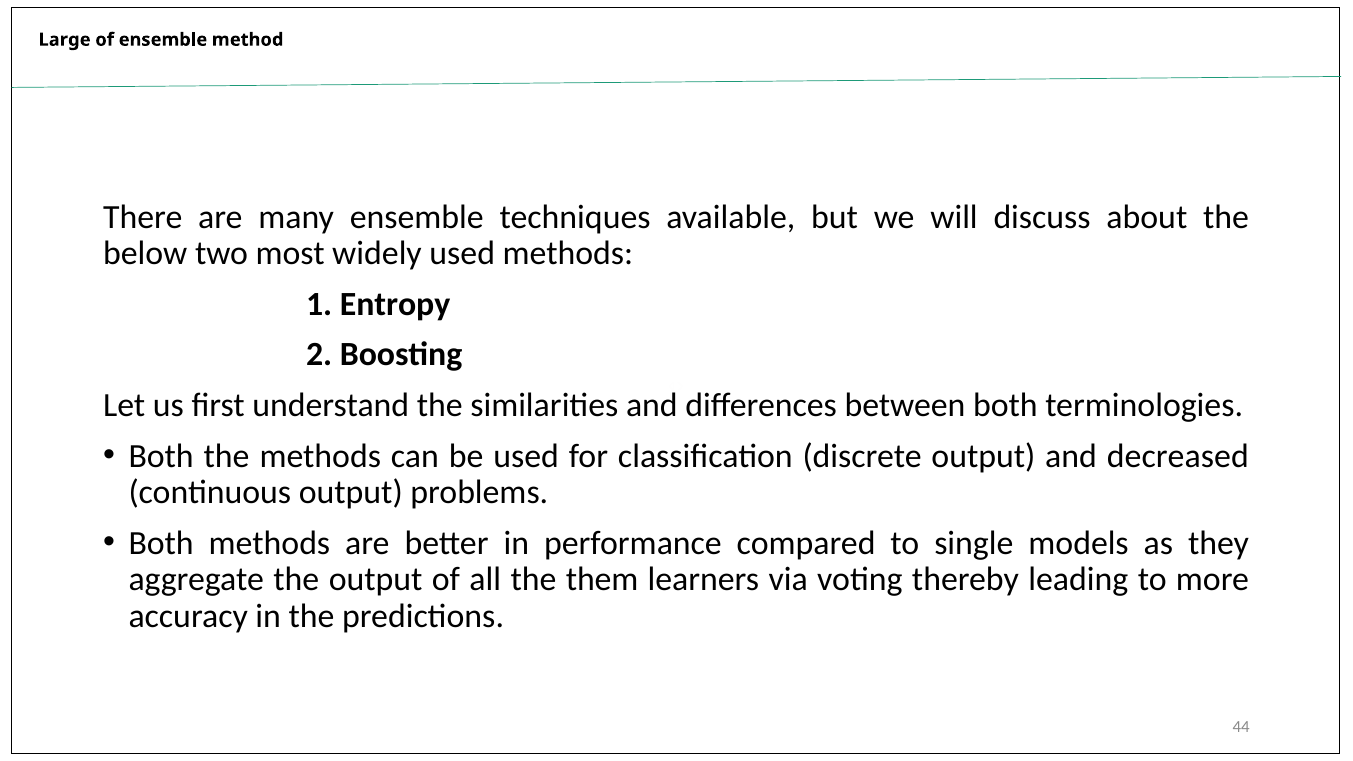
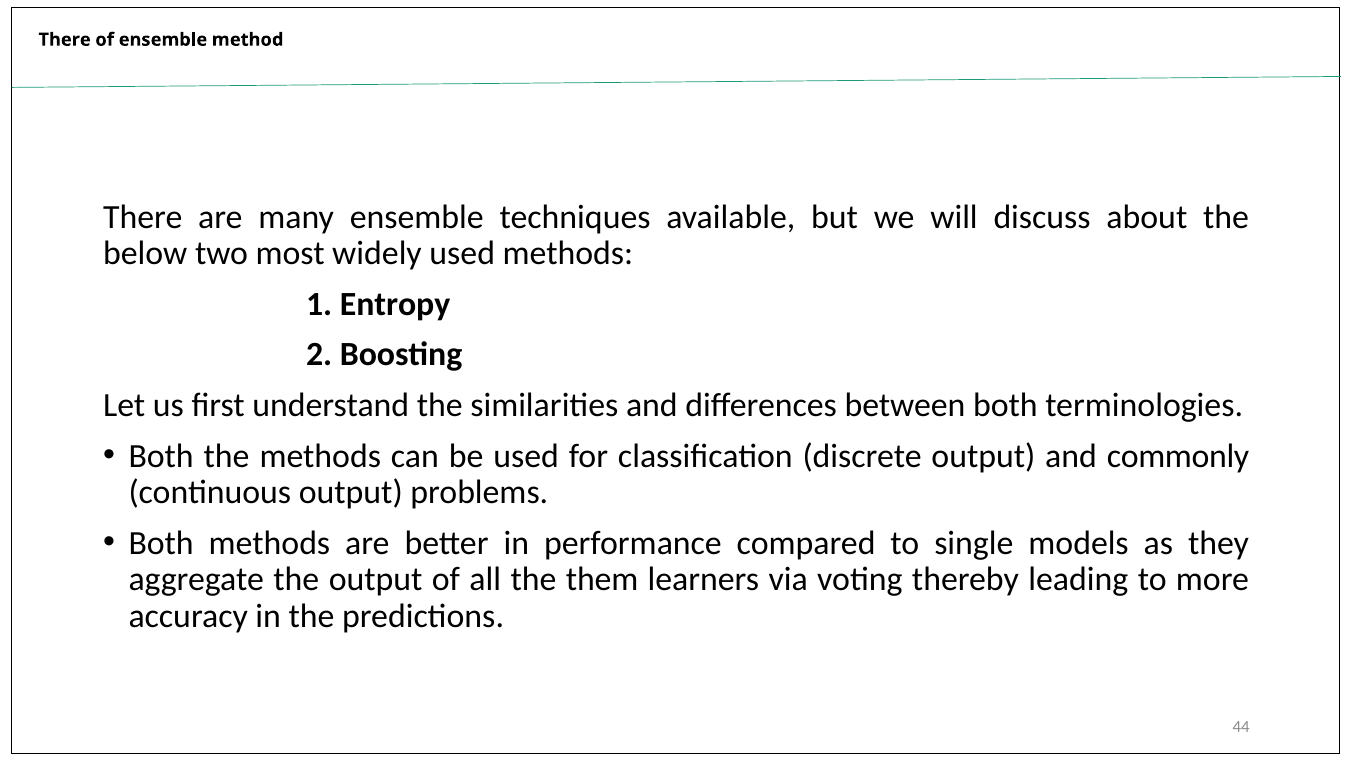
Large: Large -> There (65, 40)
decreased: decreased -> commonly (1178, 456)
